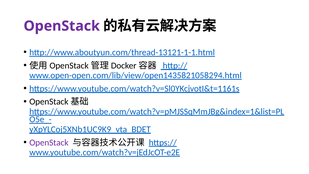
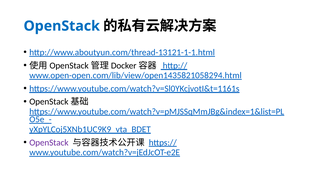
OpenStack colour: purple -> blue (62, 26)
